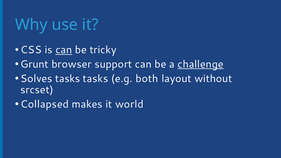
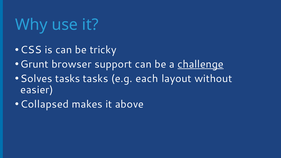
can underline: present -> none (64, 50)
both: both -> each (147, 79)
srcset: srcset -> easier (37, 90)
world: world -> above (129, 104)
